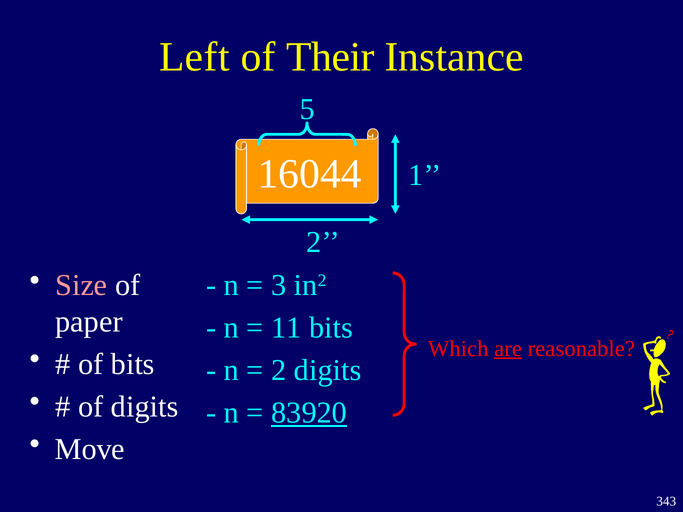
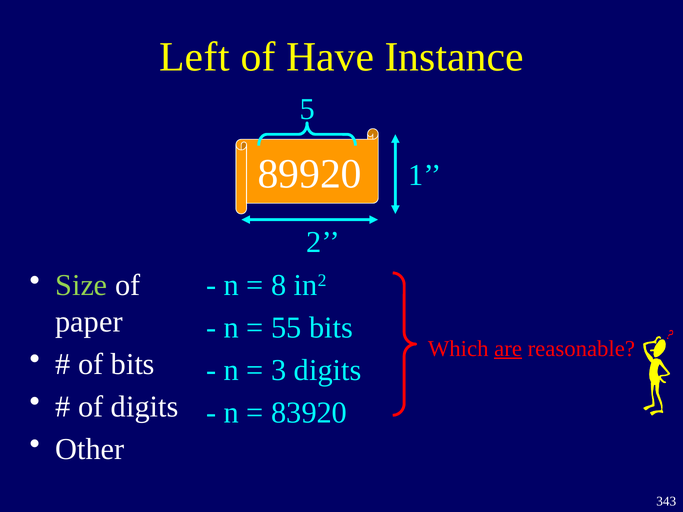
Their: Their -> Have (330, 57)
16044: 16044 -> 89920 (310, 174)
Size colour: pink -> light green (81, 286)
3: 3 -> 8 (279, 286)
11: 11 -> 55 (286, 328)
2: 2 -> 3 (279, 371)
83920 underline: present -> none (309, 413)
Move: Move -> Other (90, 450)
